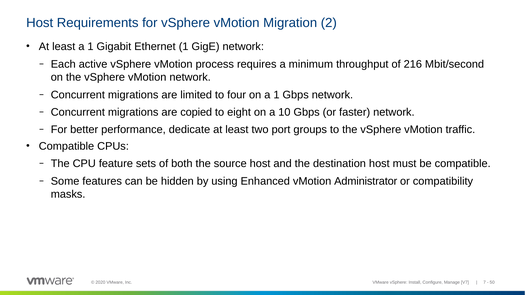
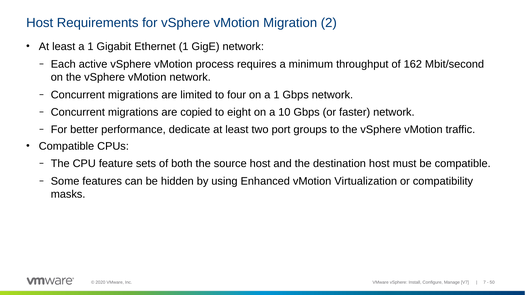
216: 216 -> 162 (413, 64)
Administrator: Administrator -> Virtualization (366, 181)
